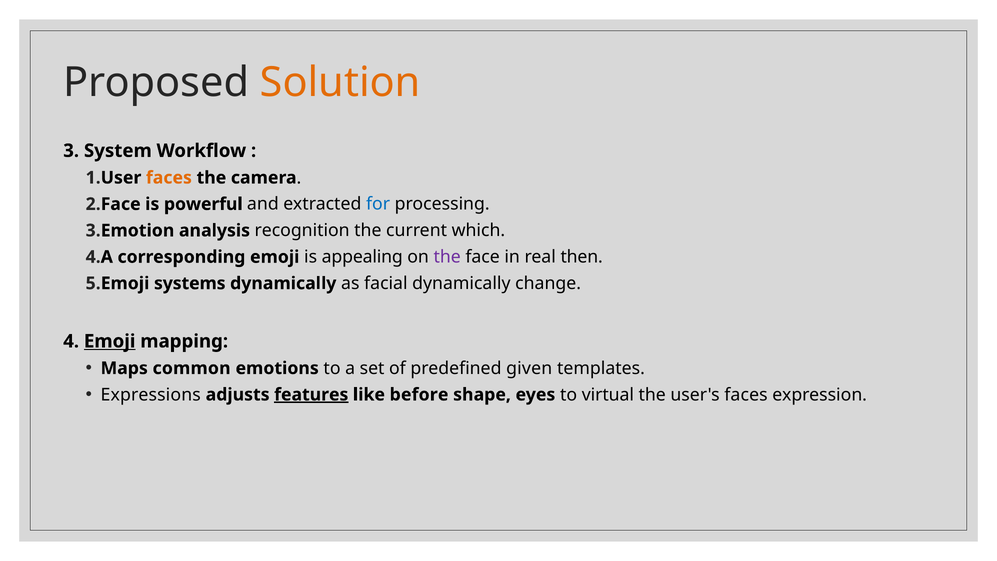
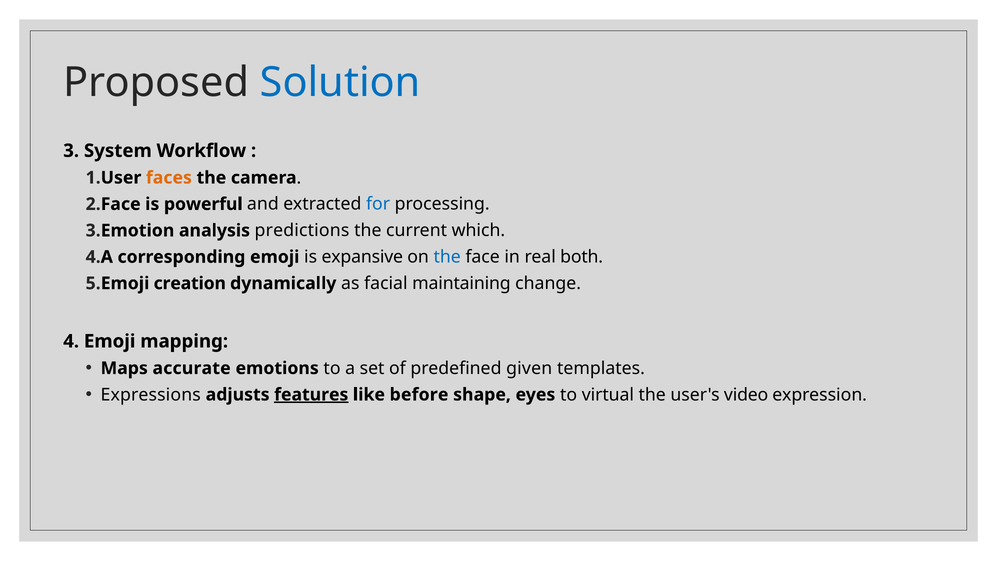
Solution colour: orange -> blue (340, 83)
recognition: recognition -> predictions (302, 230)
appealing: appealing -> expansive (362, 257)
the colour: purple -> blue (447, 257)
then: then -> both (582, 257)
systems: systems -> creation (190, 283)
facial dynamically: dynamically -> maintaining (461, 283)
Emoji underline: present -> none (110, 341)
common: common -> accurate (192, 368)
user's faces: faces -> video (746, 395)
